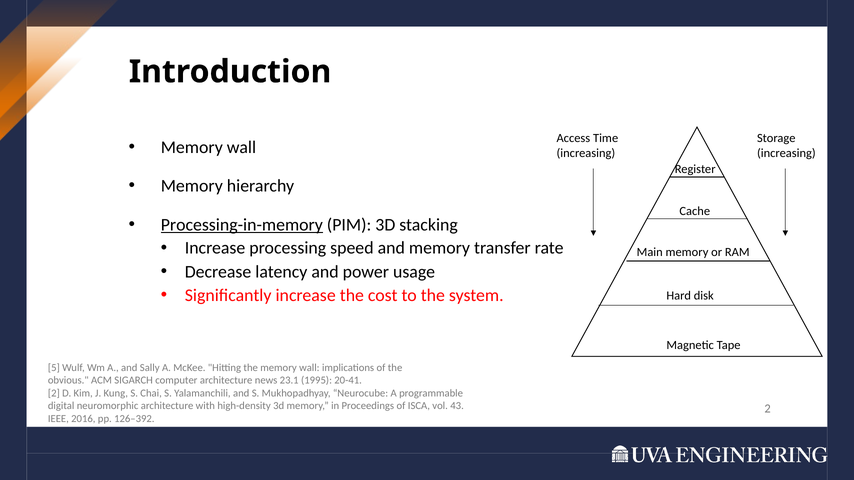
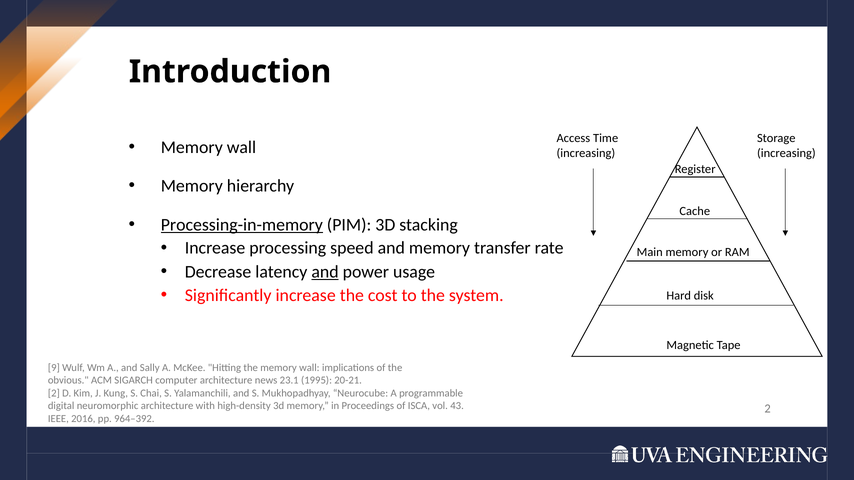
and underline: none -> present (325, 272)
5: 5 -> 9 (54, 368)
20-41: 20-41 -> 20-21 (348, 381)
126–392: 126–392 -> 964–392 (134, 419)
